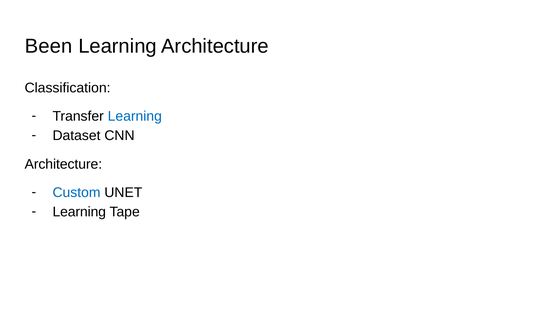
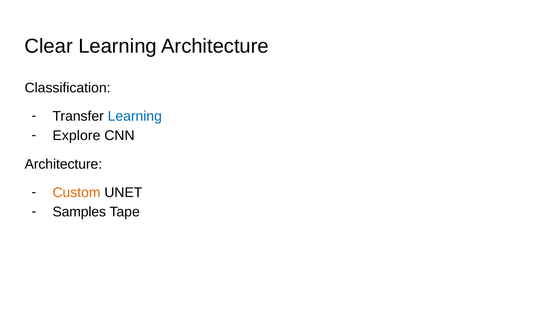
Been: Been -> Clear (49, 46)
Dataset: Dataset -> Explore (76, 136)
Custom colour: blue -> orange (76, 193)
Learning: Learning -> Samples (79, 212)
